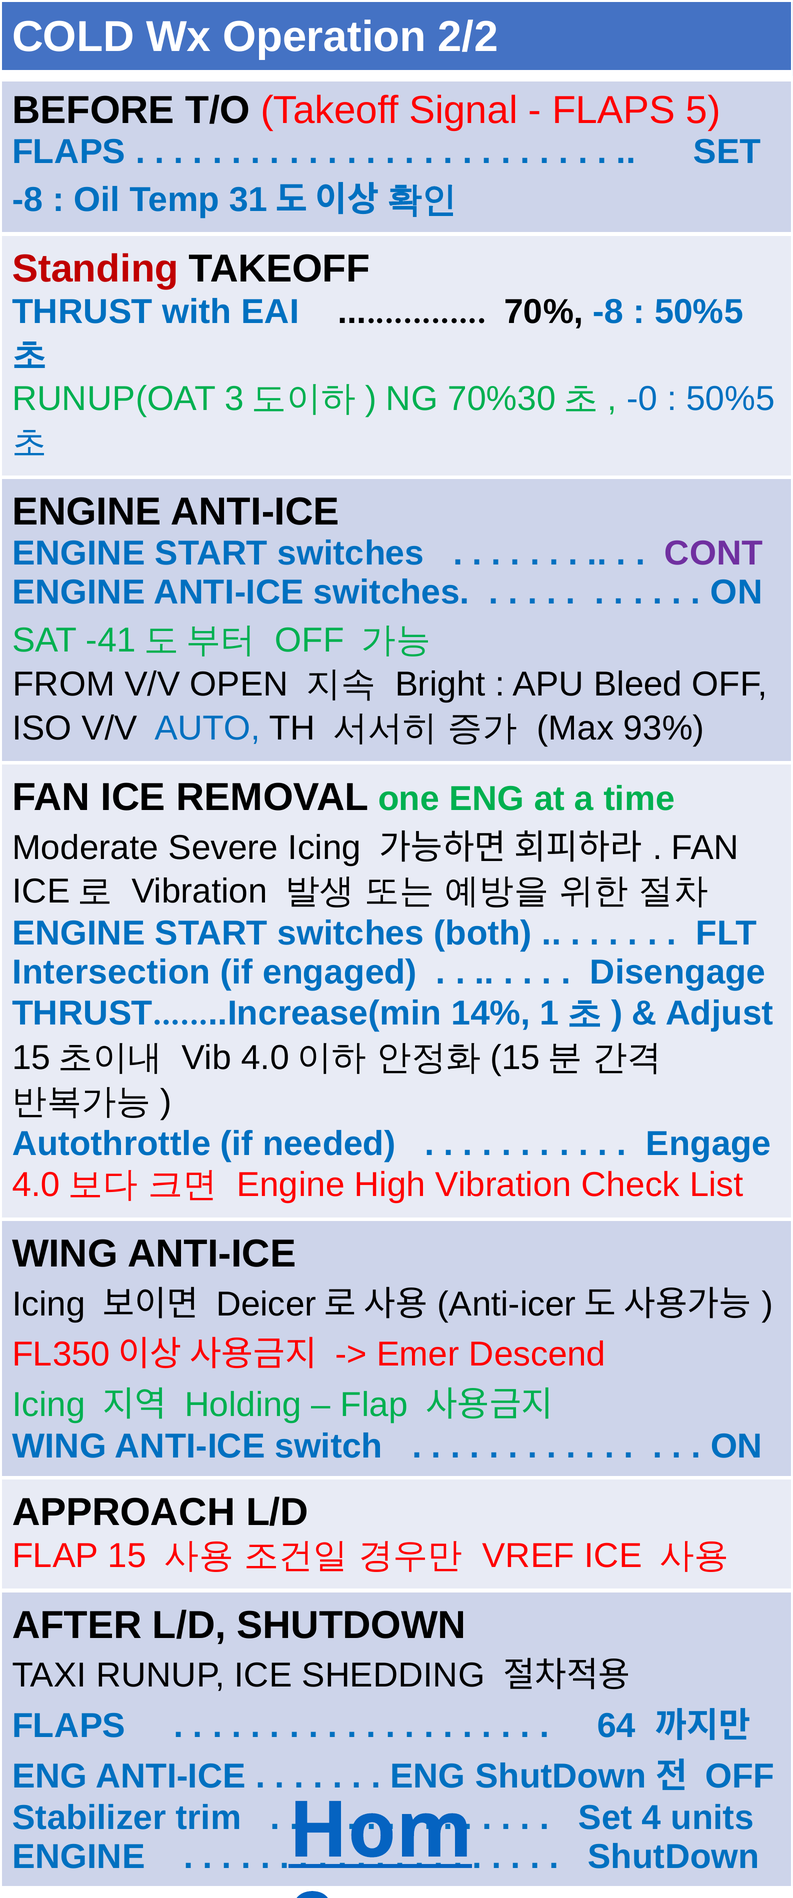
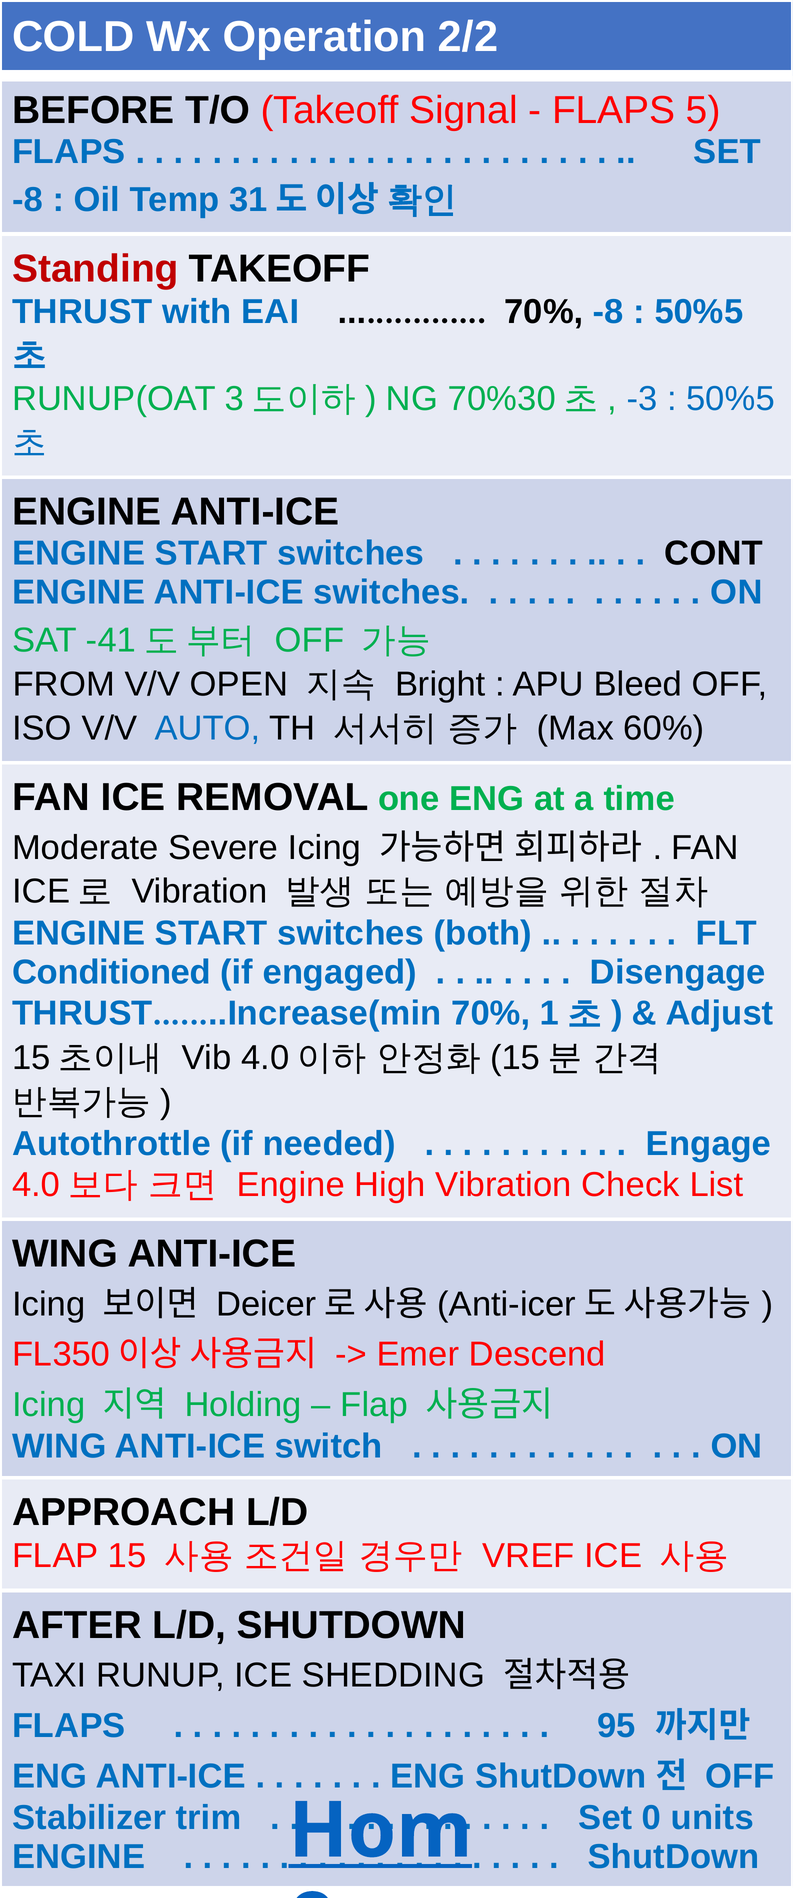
-0: -0 -> -3 (642, 399)
CONT colour: purple -> black (714, 553)
93%: 93% -> 60% (664, 728)
Intersection: Intersection -> Conditioned (112, 972)
THRUST........Increase(min 14%: 14% -> 70% (491, 1013)
64: 64 -> 95 (616, 1725)
4: 4 -> 0 (652, 1817)
